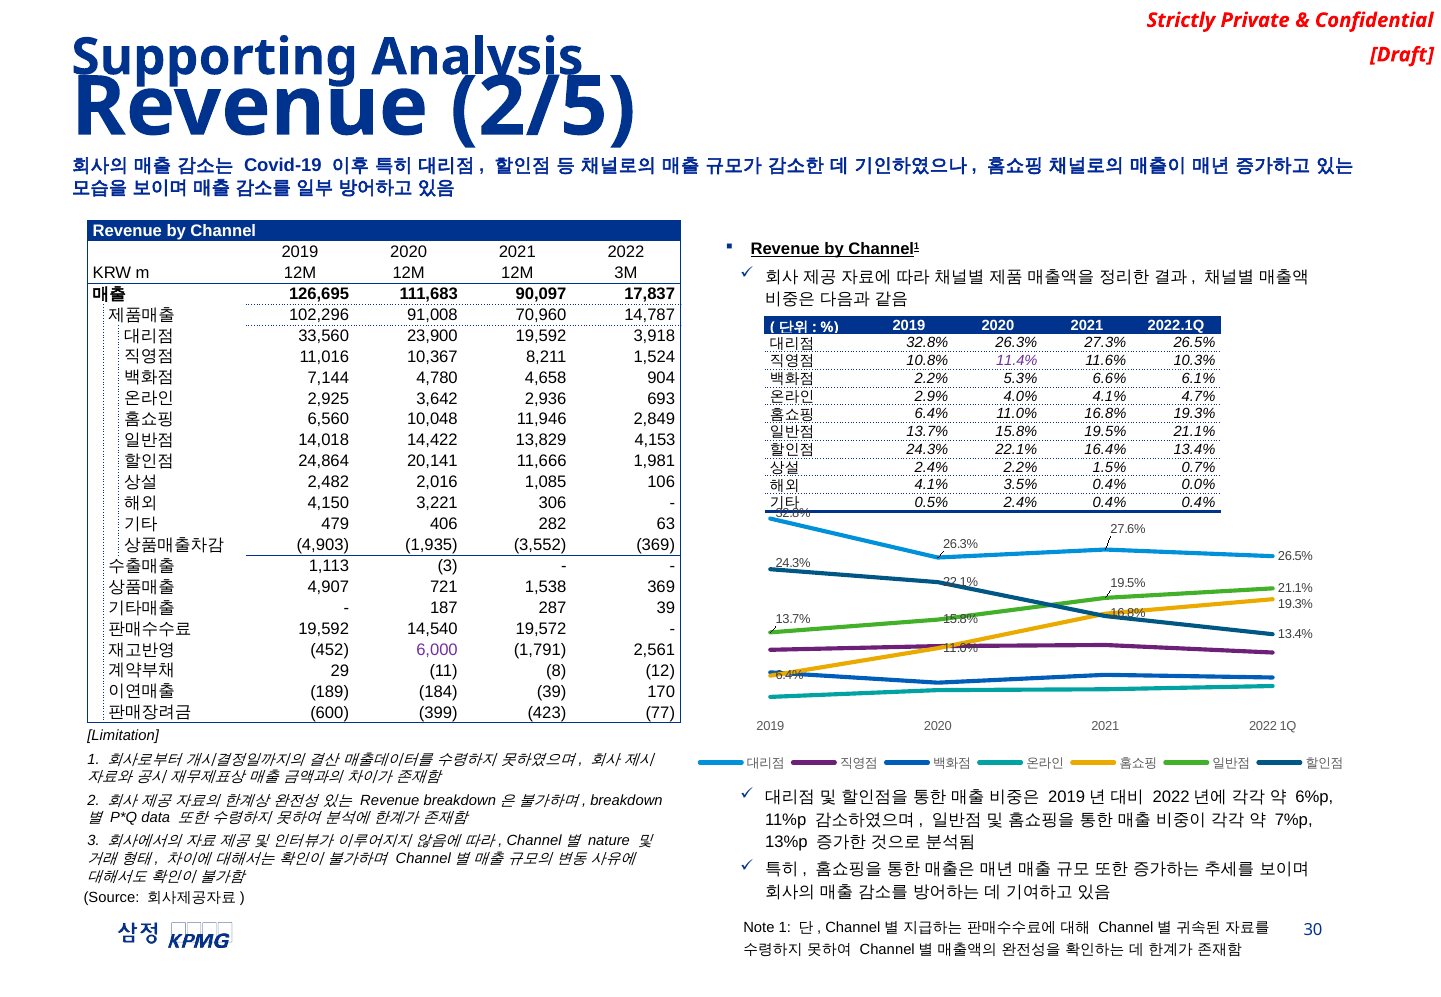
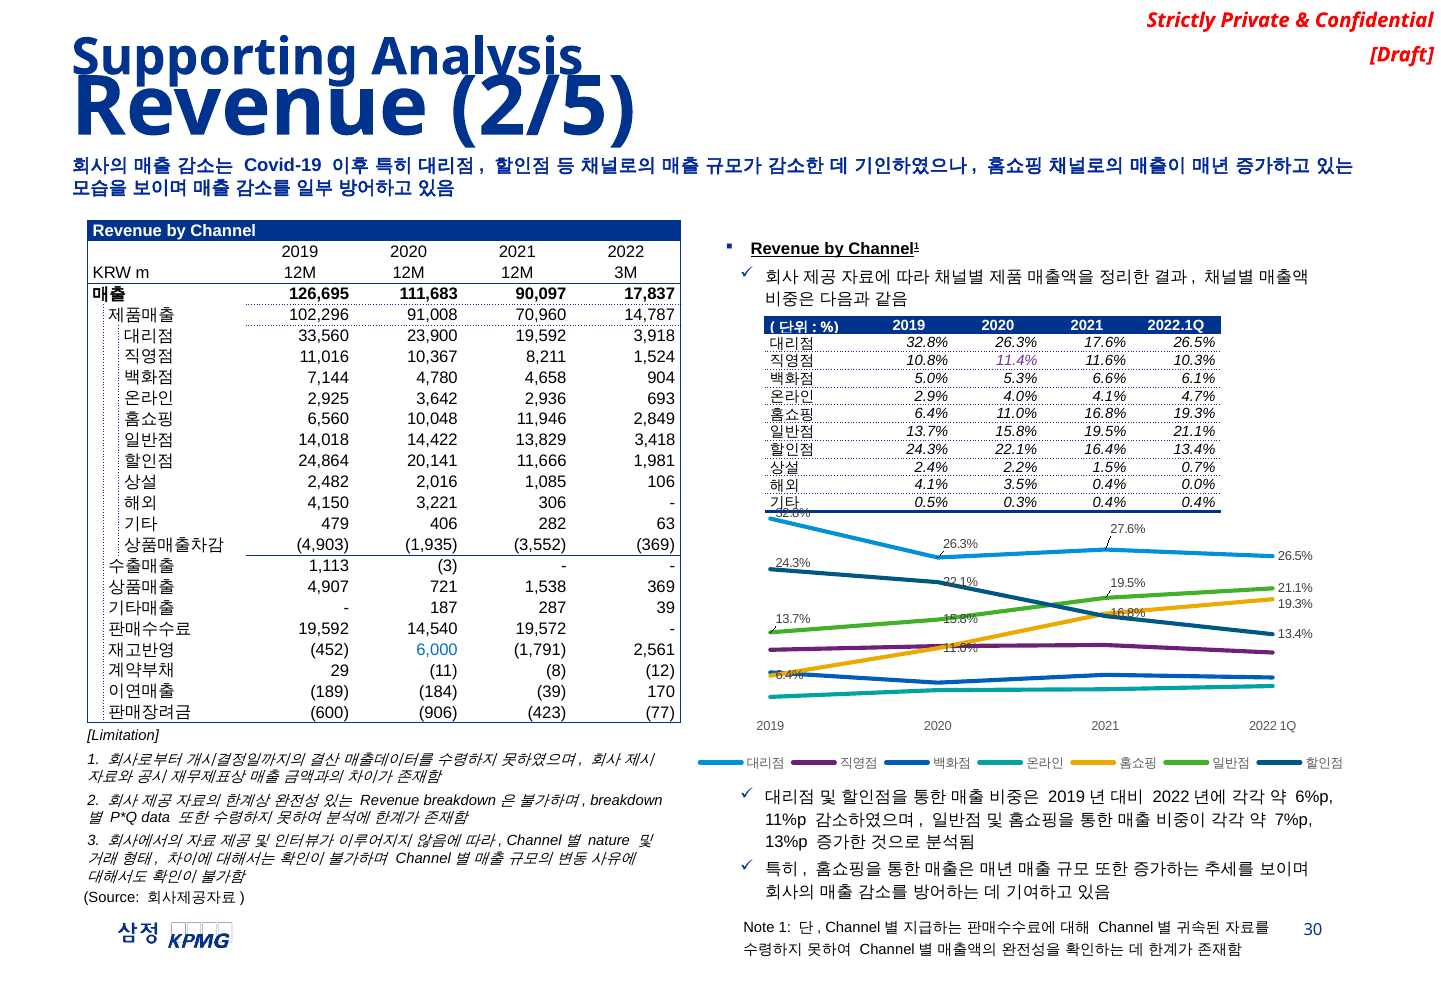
27.3%: 27.3% -> 17.6% (1105, 343)
2.2%: 2.2% -> 5.0% (932, 379)
4,153: 4,153 -> 3,418 (655, 441)
0.5% 2.4%: 2.4% -> 0.3% (1021, 503)
6,000 colour: purple -> blue (437, 650)
399: 399 -> 906 (438, 713)
